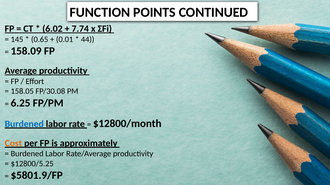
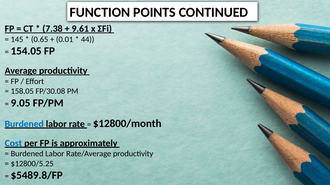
6.02: 6.02 -> 7.38 (52, 29)
7.74: 7.74 -> 9.61 (80, 29)
158.09: 158.09 -> 154.05 (26, 51)
6.25: 6.25 -> 9.05 (21, 103)
Cost colour: orange -> blue (13, 144)
$5801.9/FP: $5801.9/FP -> $5489.8/FP (37, 176)
